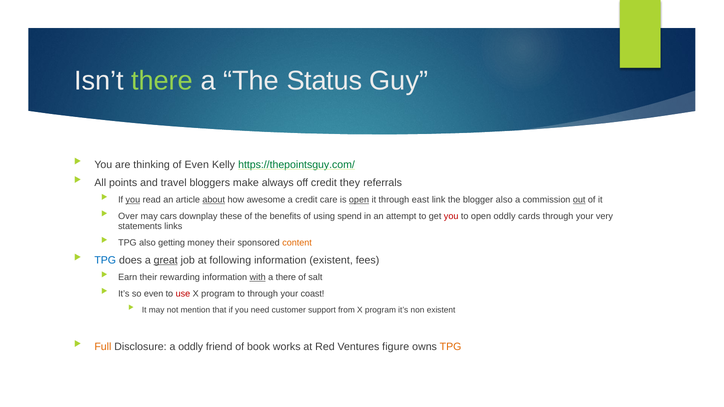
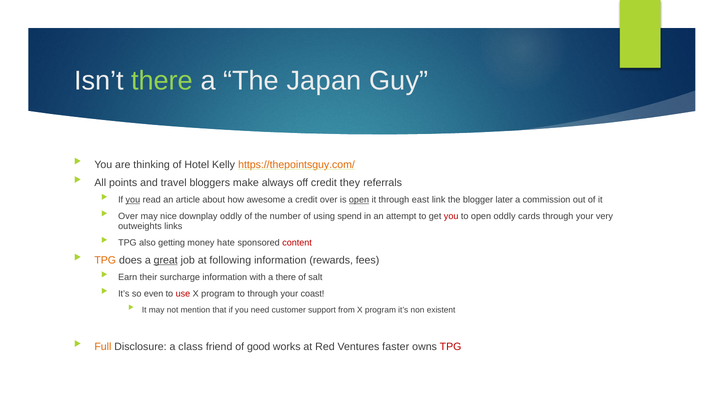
Status: Status -> Japan (324, 81)
of Even: Even -> Hotel (197, 165)
https://thepointsguy.com/ colour: green -> orange (297, 165)
about underline: present -> none (214, 200)
credit care: care -> over (329, 200)
blogger also: also -> later (504, 200)
out underline: present -> none (579, 200)
cars: cars -> nice (169, 217)
downplay these: these -> oddly (231, 217)
benefits: benefits -> number (285, 217)
statements: statements -> outweights (140, 226)
money their: their -> hate (226, 243)
content colour: orange -> red (297, 243)
TPG colour: blue -> orange (105, 260)
information existent: existent -> rewards (331, 260)
rewarding: rewarding -> surcharge (180, 278)
with underline: present -> none (258, 278)
a oddly: oddly -> class (191, 347)
book: book -> good (259, 347)
figure: figure -> faster (396, 347)
TPG colour: orange -> red (451, 347)
